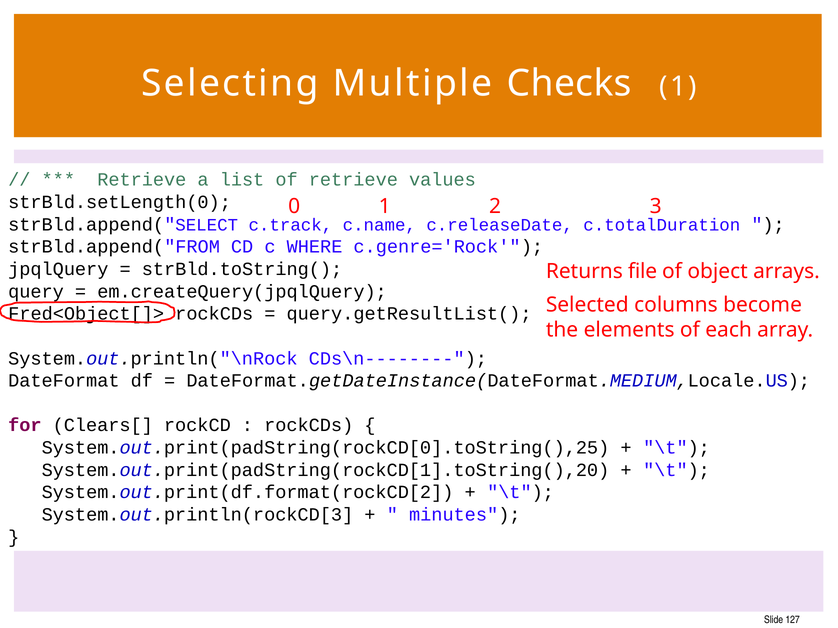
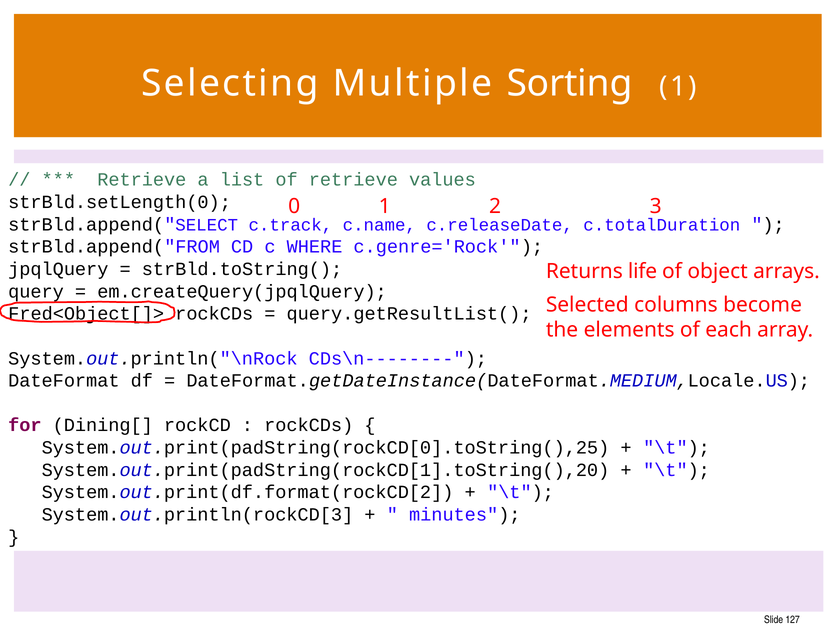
Checks: Checks -> Sorting (570, 83)
file: file -> life (643, 271)
Clears[: Clears[ -> Dining[ (103, 426)
